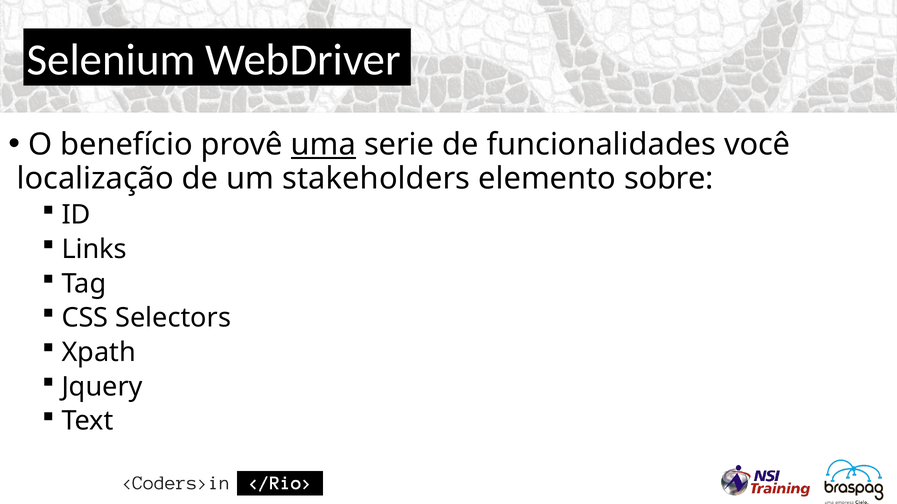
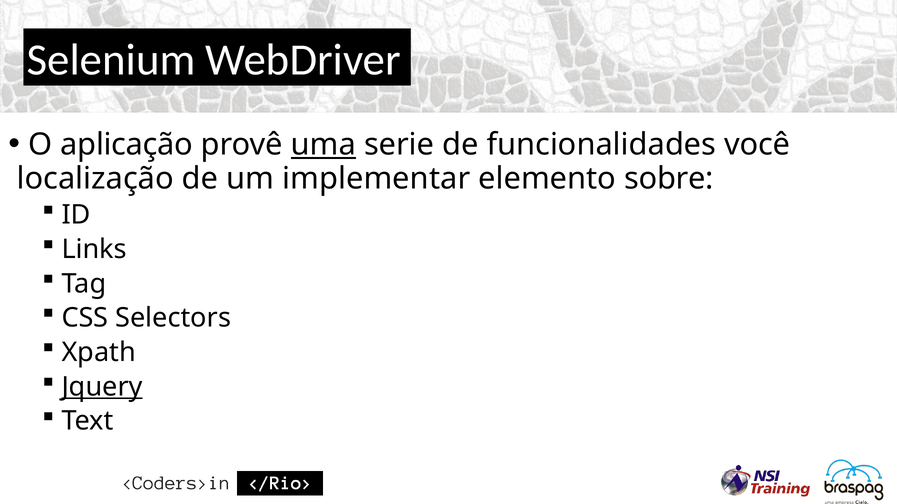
benefício: benefício -> aplicação (127, 145)
stakeholders: stakeholders -> implementar (376, 179)
Jquery underline: none -> present (102, 387)
